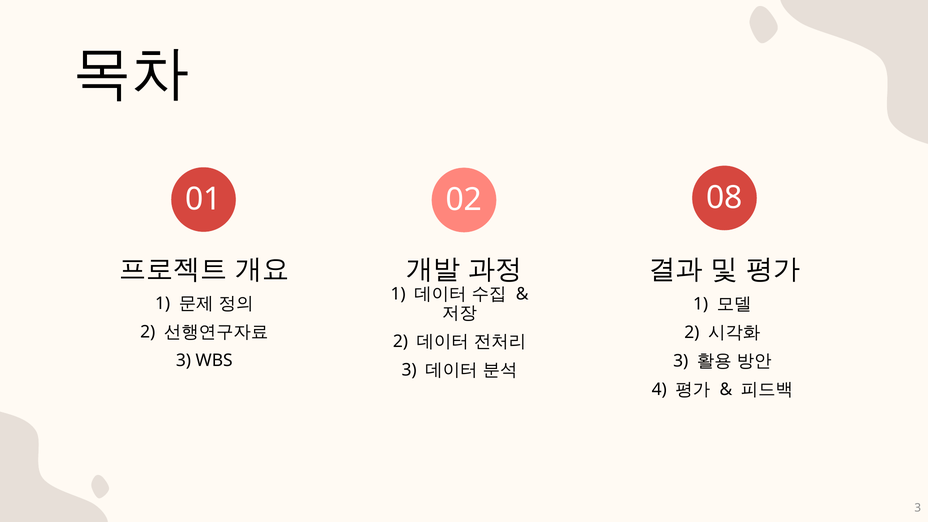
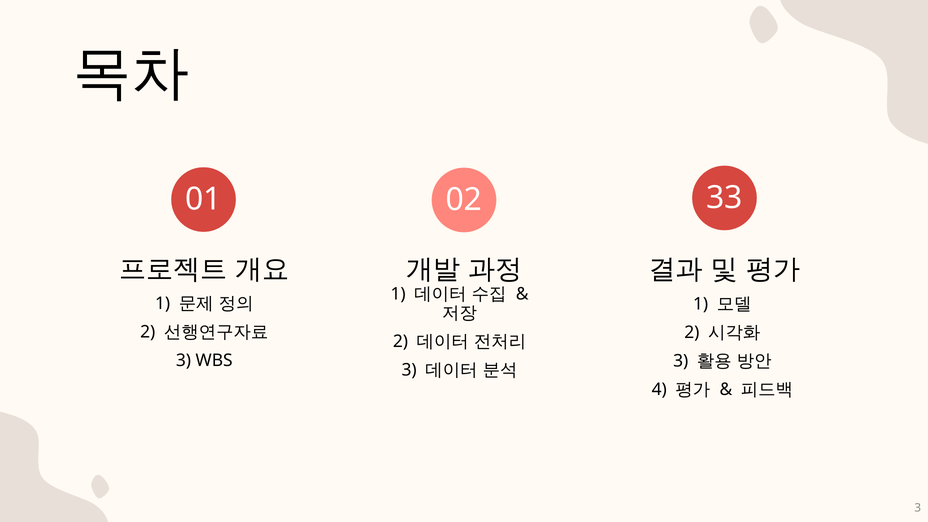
08: 08 -> 33 (724, 198)
